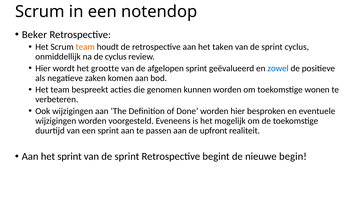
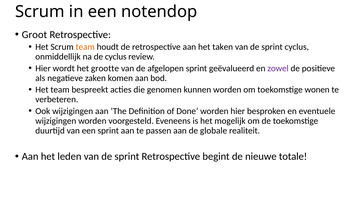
Beker: Beker -> Groot (34, 35)
zowel colour: blue -> purple (278, 69)
upfront: upfront -> globale (214, 131)
het sprint: sprint -> leden (69, 157)
begin: begin -> totale (293, 157)
